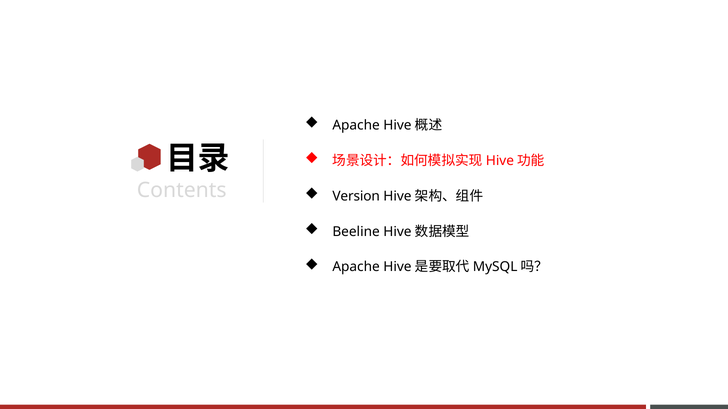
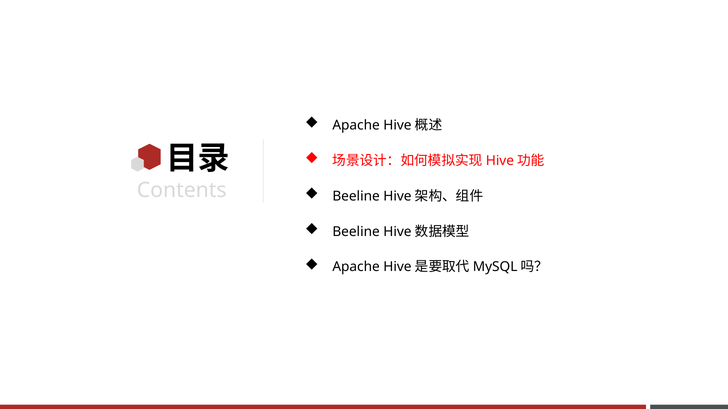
Version: Version -> Beeline (356, 196)
